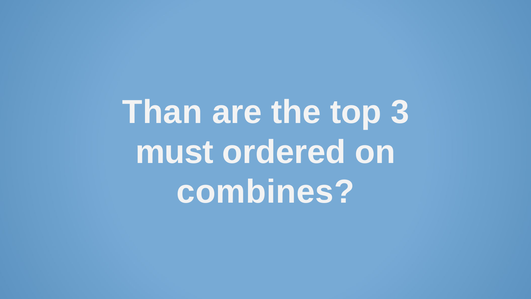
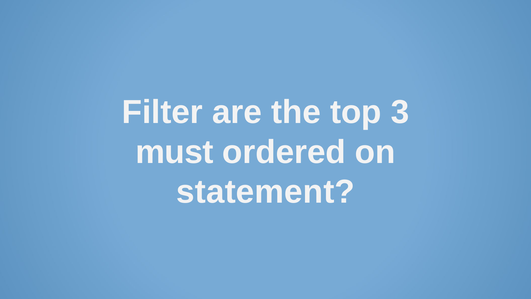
Than: Than -> Filter (162, 112)
combines: combines -> statement (266, 192)
